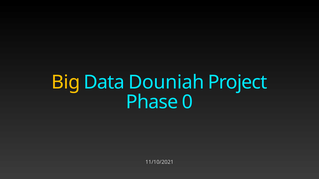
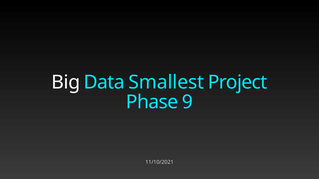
Big colour: yellow -> white (66, 83)
Douniah: Douniah -> Smallest (166, 83)
0: 0 -> 9 (188, 102)
